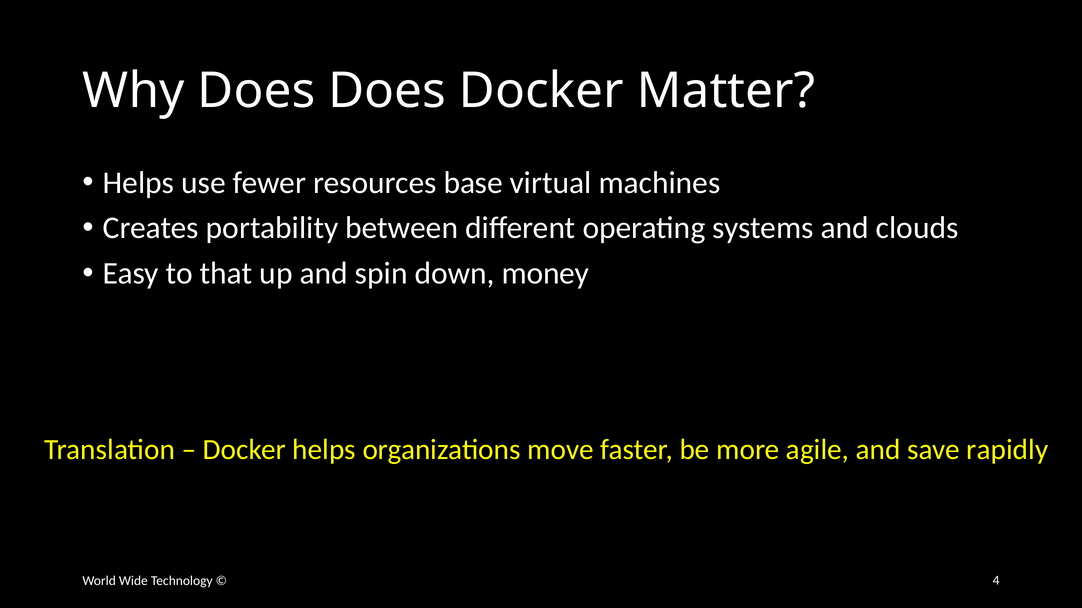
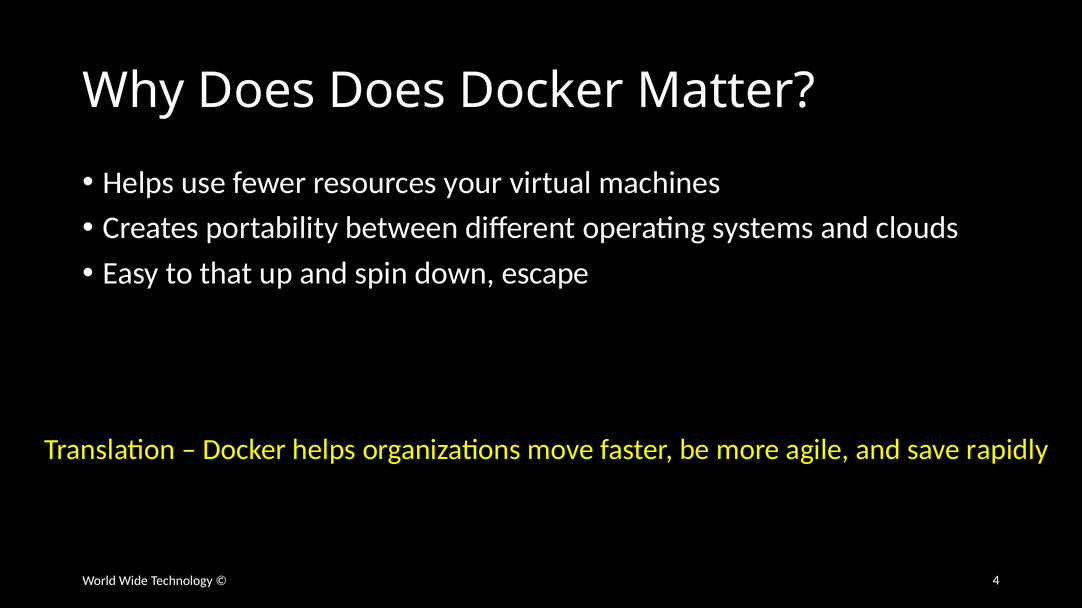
base: base -> your (473, 183)
money: money -> escape (545, 274)
